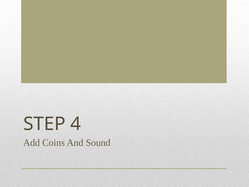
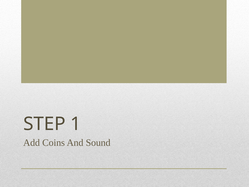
4: 4 -> 1 (76, 124)
